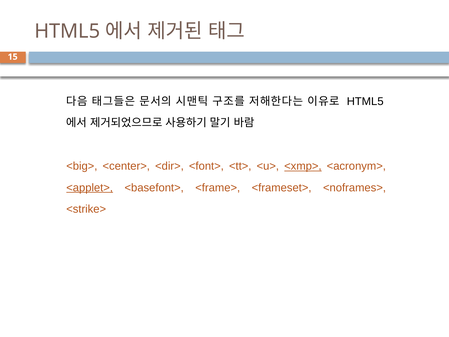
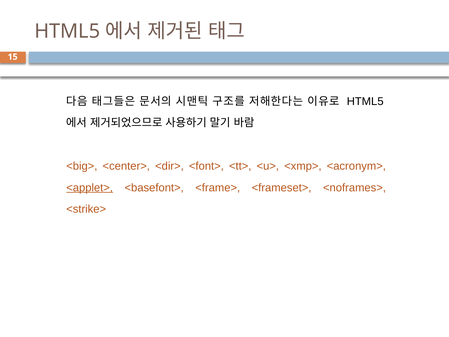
<xmp> underline: present -> none (303, 166)
